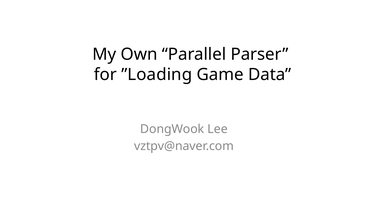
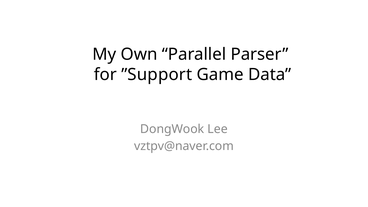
”Loading: ”Loading -> ”Support (157, 75)
